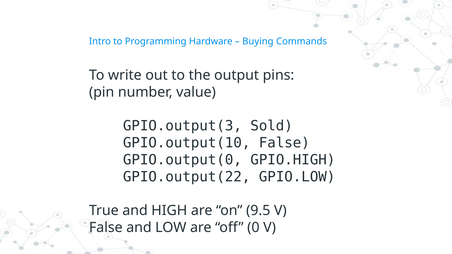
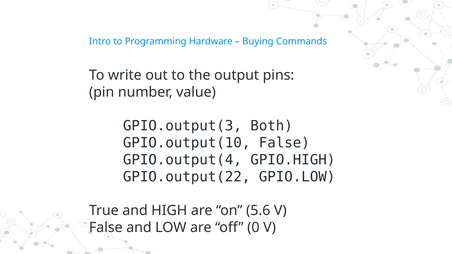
Sold: Sold -> Both (272, 126)
GPIO.output(0: GPIO.output(0 -> GPIO.output(4 (182, 160)
9.5: 9.5 -> 5.6 (258, 211)
